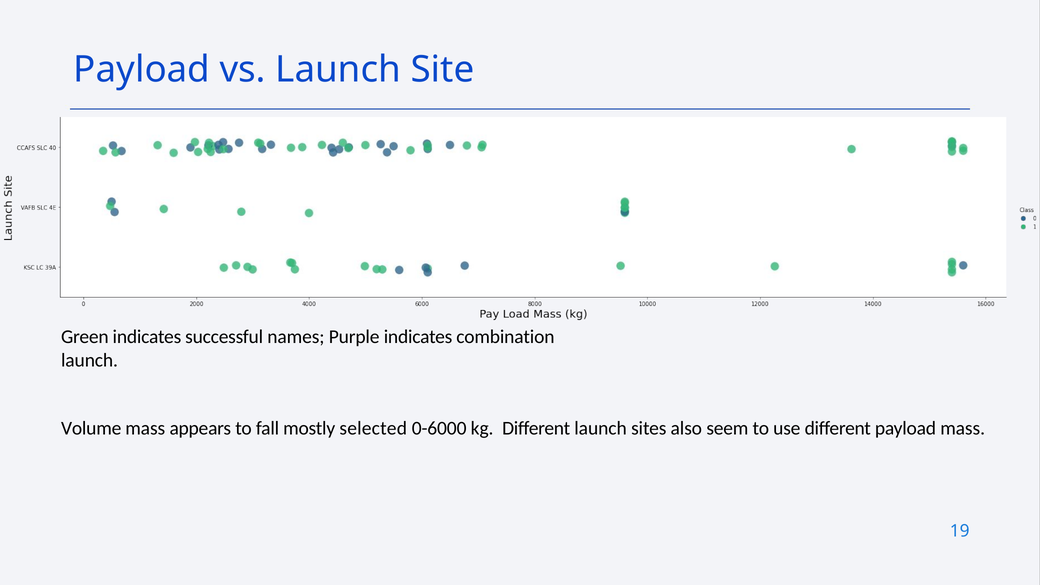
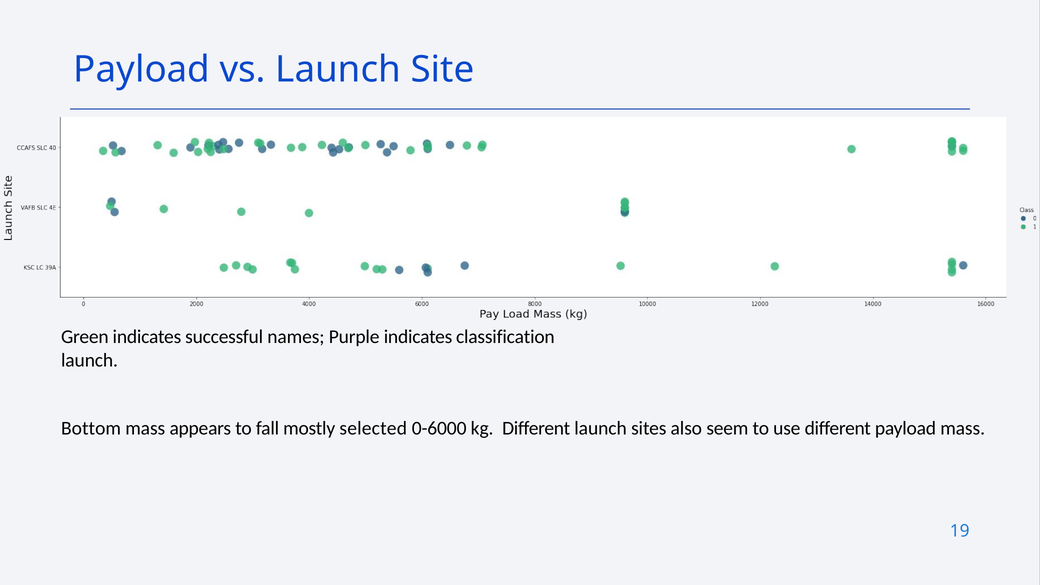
combination: combination -> classification (505, 337)
Volume: Volume -> Bottom (91, 429)
